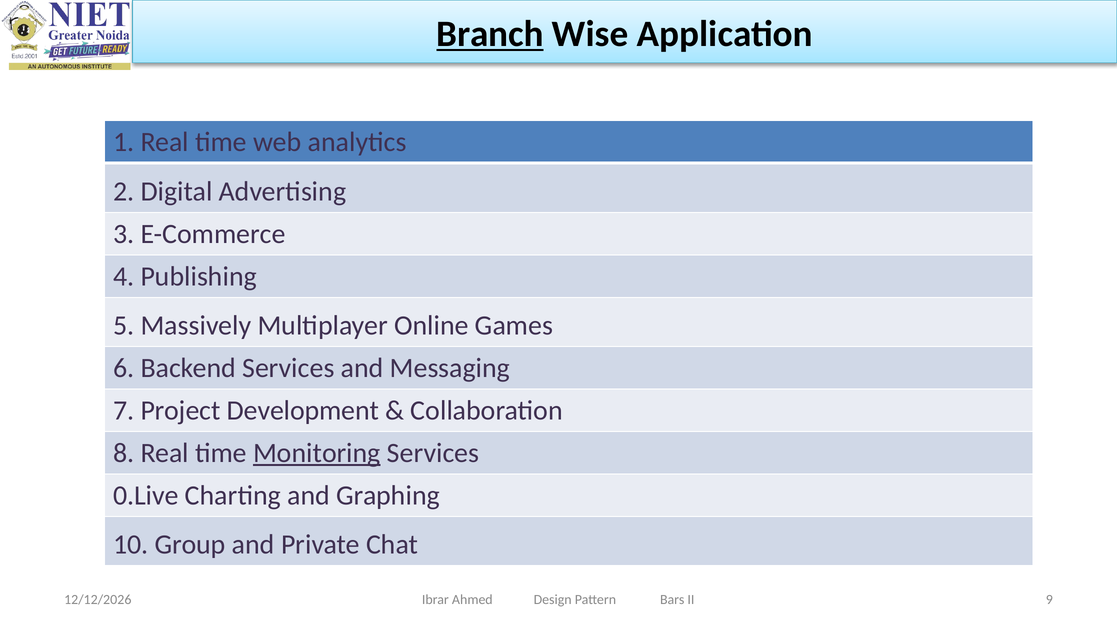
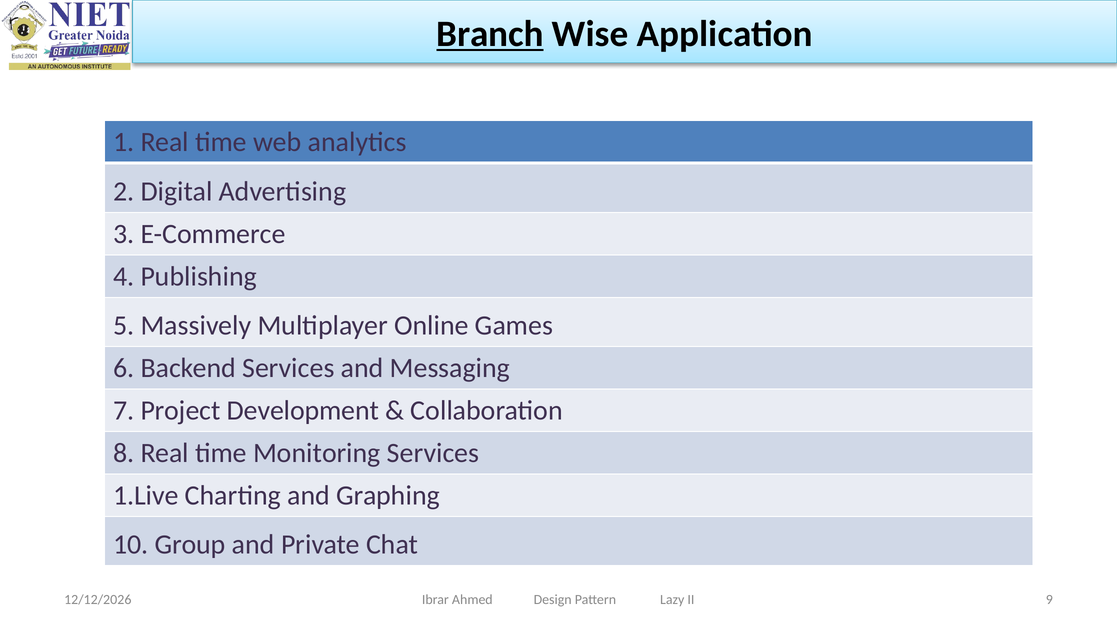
Monitoring underline: present -> none (317, 453)
0.Live: 0.Live -> 1.Live (146, 496)
Bars: Bars -> Lazy (672, 600)
